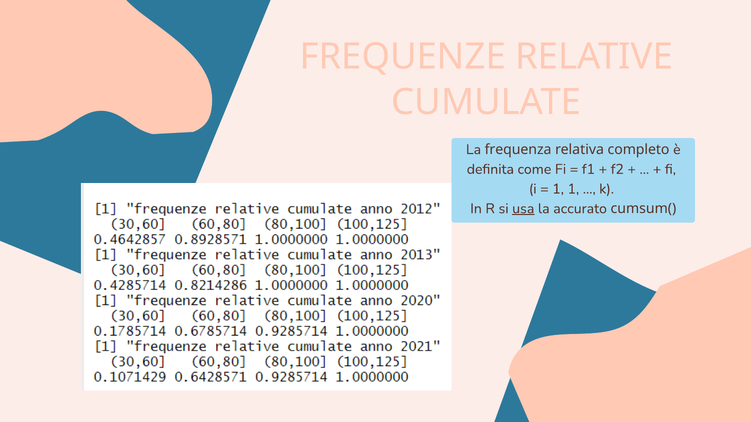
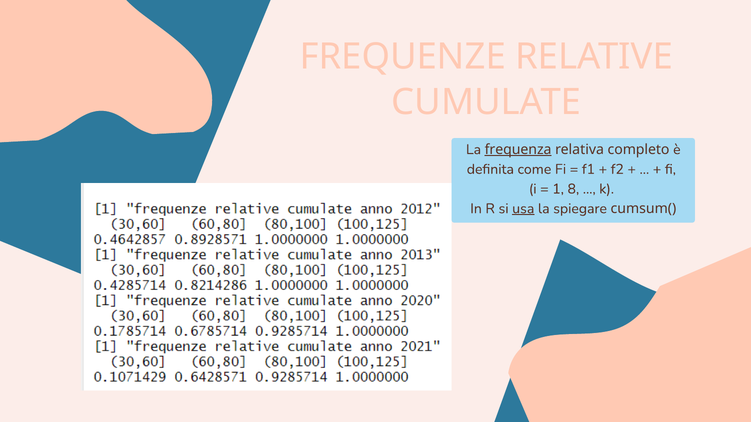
frequenza underline: none -> present (518, 150)
1 1: 1 -> 8 (573, 189)
accurato: accurato -> spiegare (580, 209)
